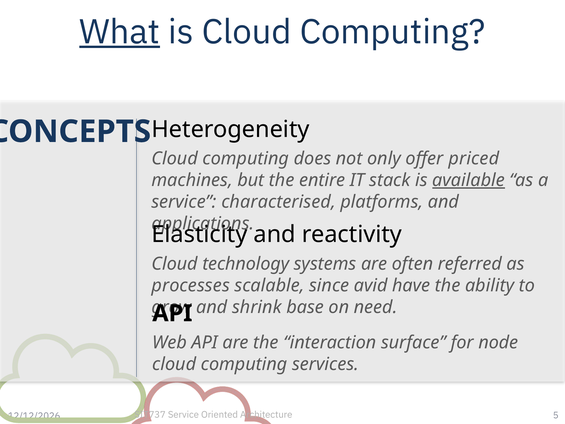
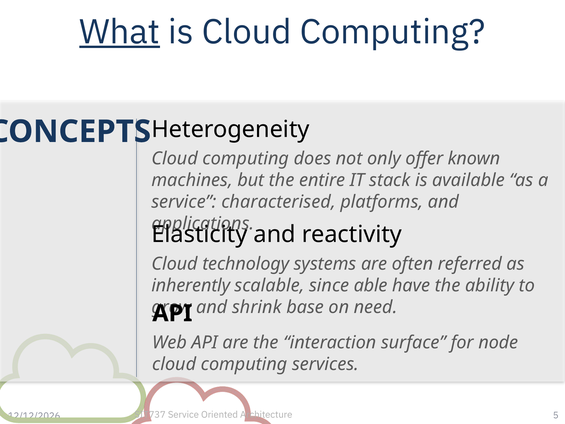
priced: priced -> known (474, 158)
available underline: present -> none (469, 180)
processes: processes -> inherently (191, 285)
avid: avid -> able (371, 285)
